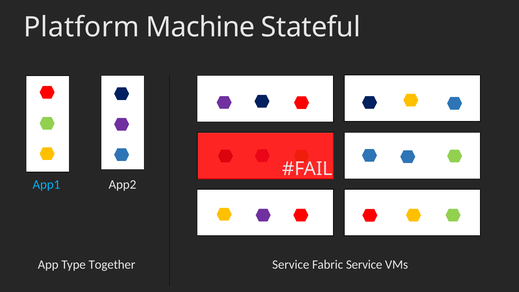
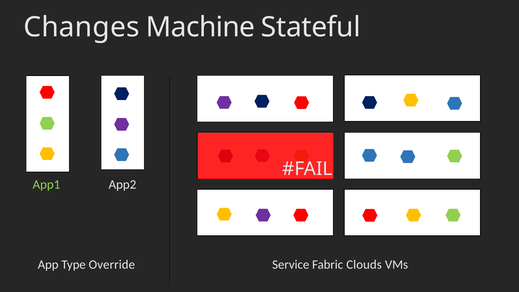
Platform: Platform -> Changes (81, 27)
App1 colour: light blue -> light green (46, 184)
Together: Together -> Override (112, 265)
Fabric Service: Service -> Clouds (364, 265)
